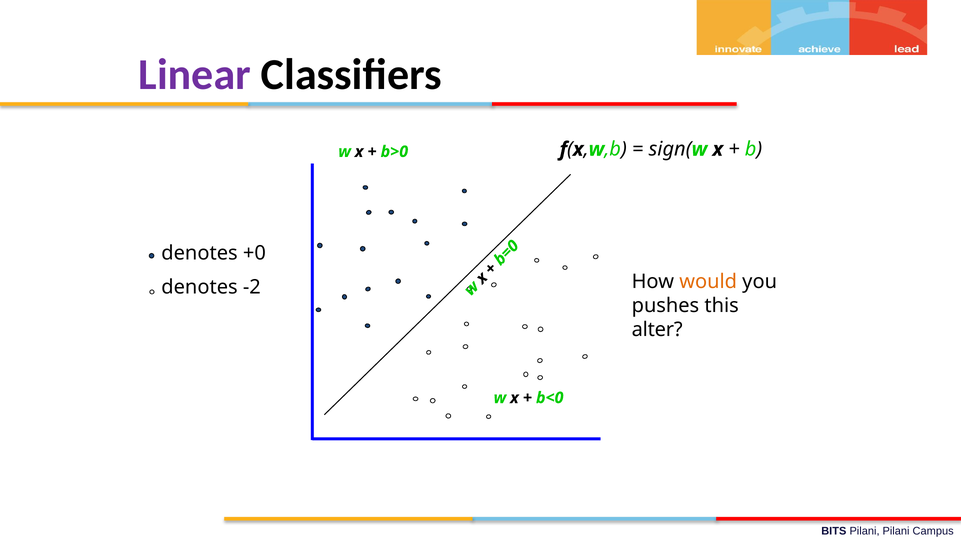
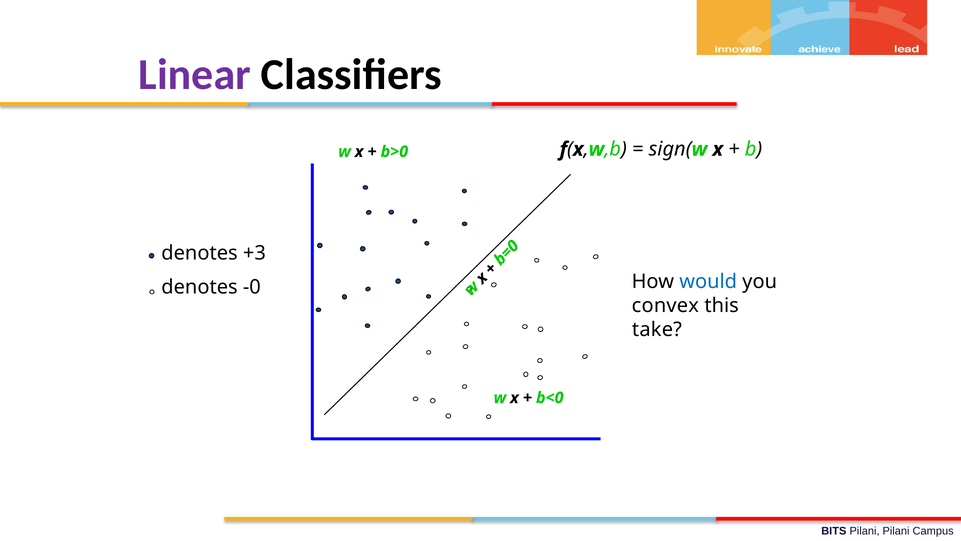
+0: +0 -> +3 (254, 253)
would colour: orange -> blue (708, 281)
-2: -2 -> -0 (252, 287)
pushes: pushes -> convex (665, 305)
alter: alter -> take (657, 329)
